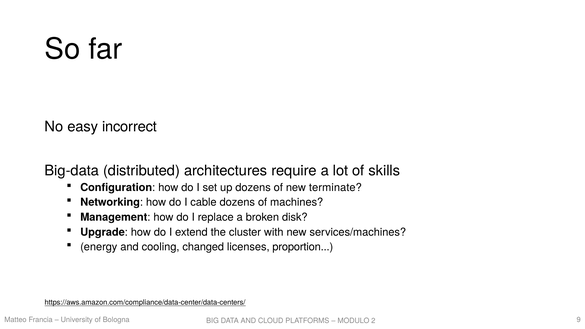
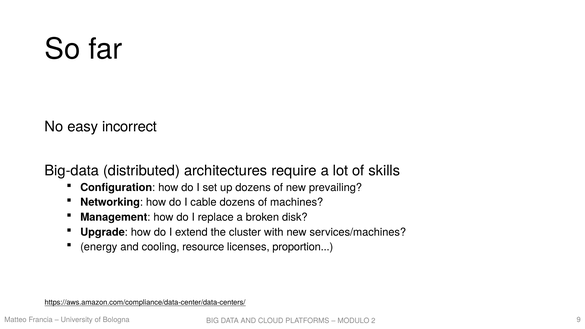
terminate: terminate -> prevailing (335, 187)
changed: changed -> resource (203, 247)
